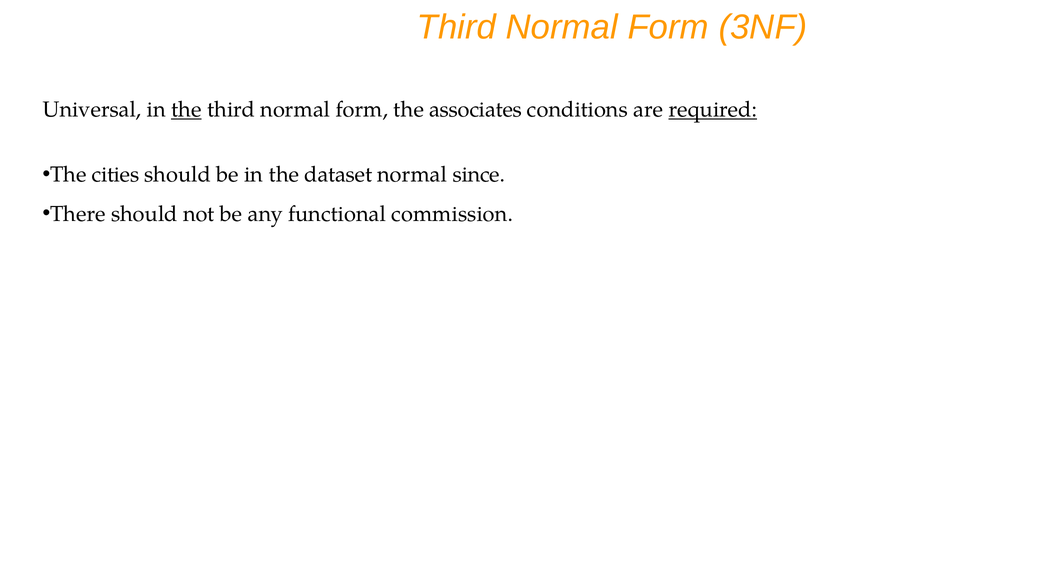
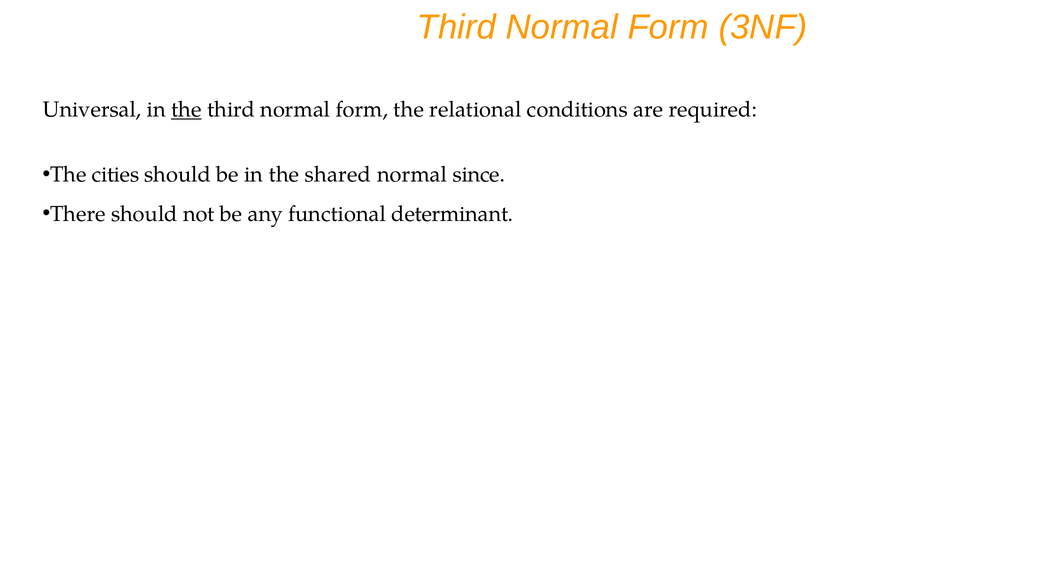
associates: associates -> relational (475, 110)
required underline: present -> none (713, 110)
dataset: dataset -> shared (338, 175)
commission: commission -> determinant (452, 214)
